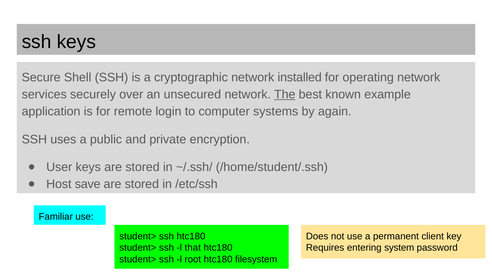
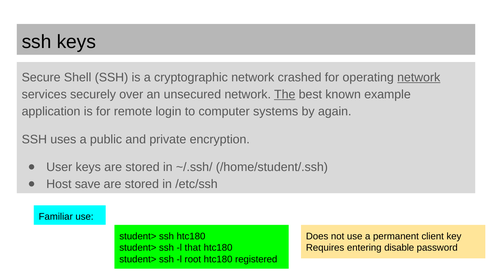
installed: installed -> crashed (300, 77)
network underline: none -> present (419, 77)
system: system -> disable (399, 247)
filesystem: filesystem -> registered (256, 259)
